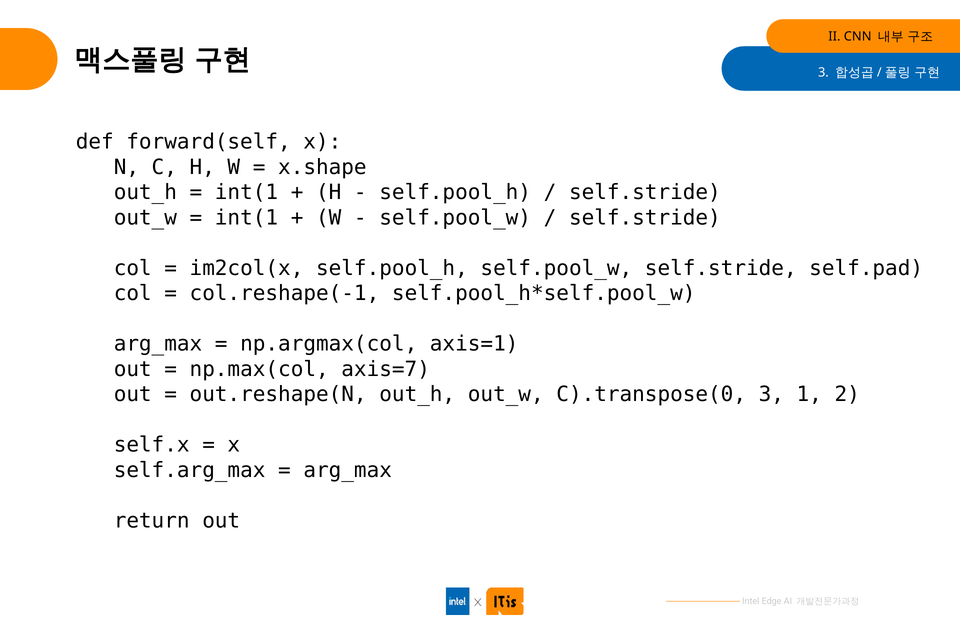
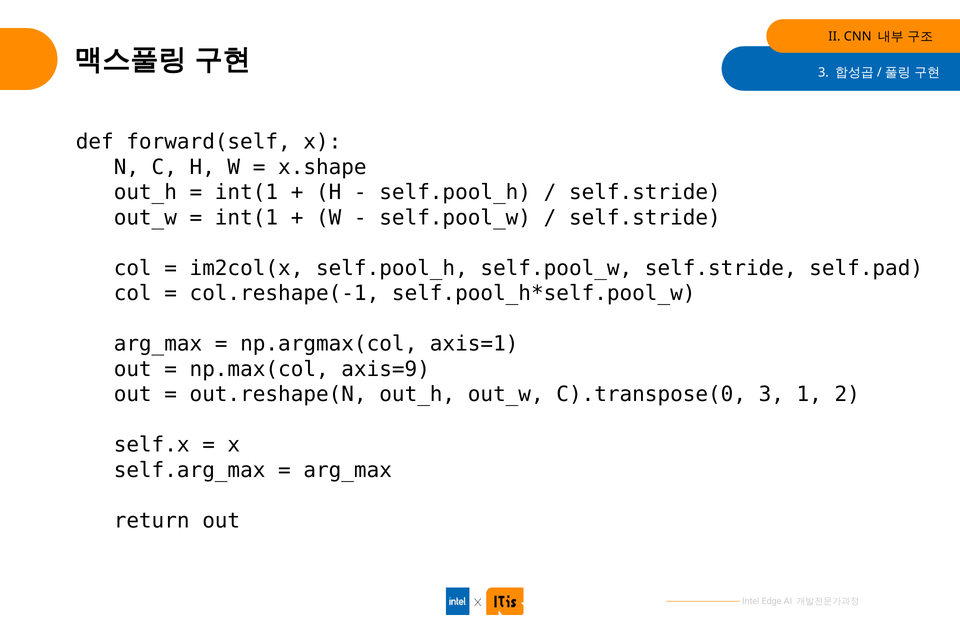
axis=7: axis=7 -> axis=9 (386, 369)
